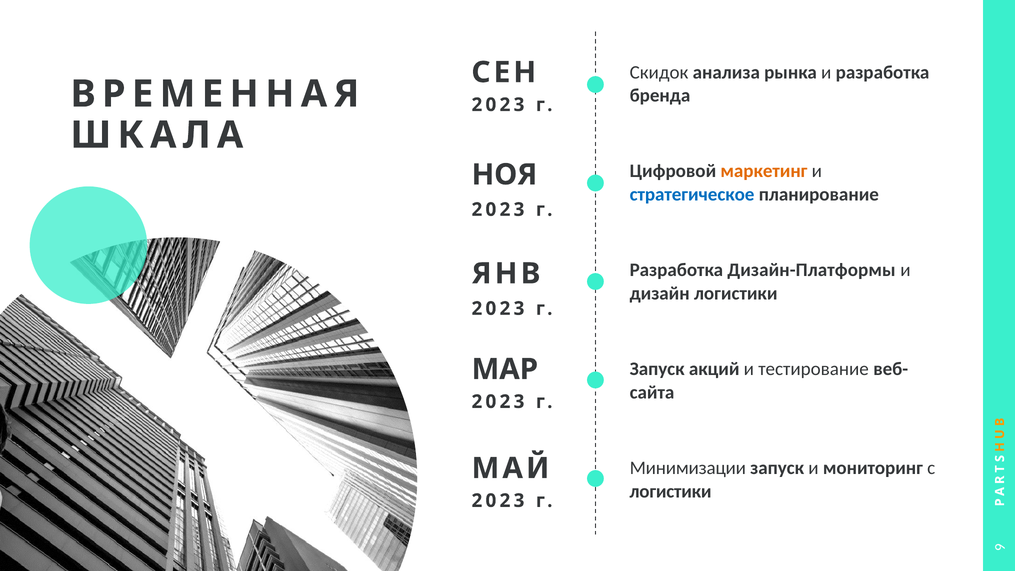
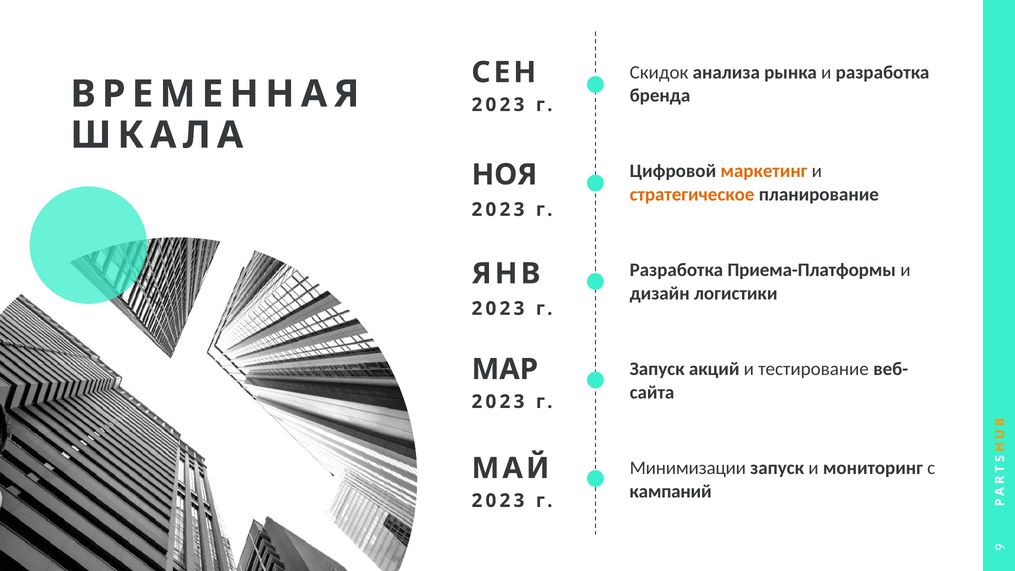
стратегическое colour: blue -> orange (692, 194)
Дизайн-Платформы: Дизайн-Платформы -> Приема-Платформы (812, 270)
логистики: логистики -> кампаний (671, 491)
